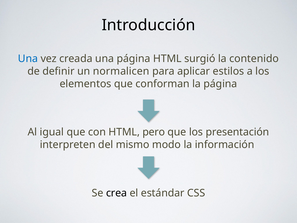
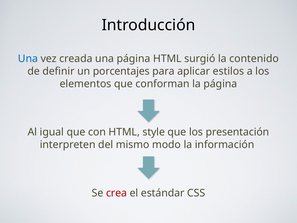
normalicen: normalicen -> porcentajes (121, 71)
pero: pero -> style (154, 132)
crea colour: black -> red (116, 193)
